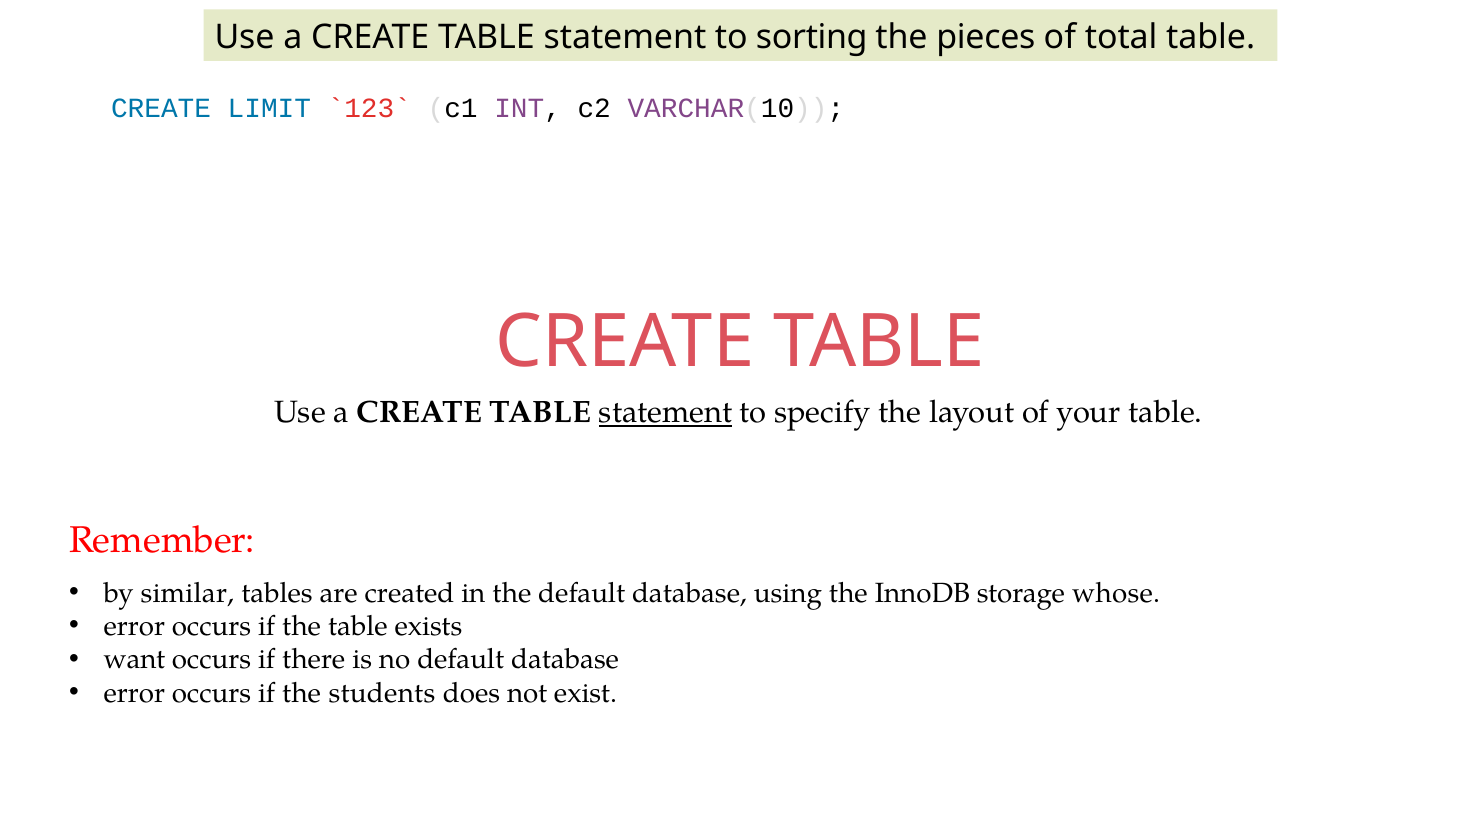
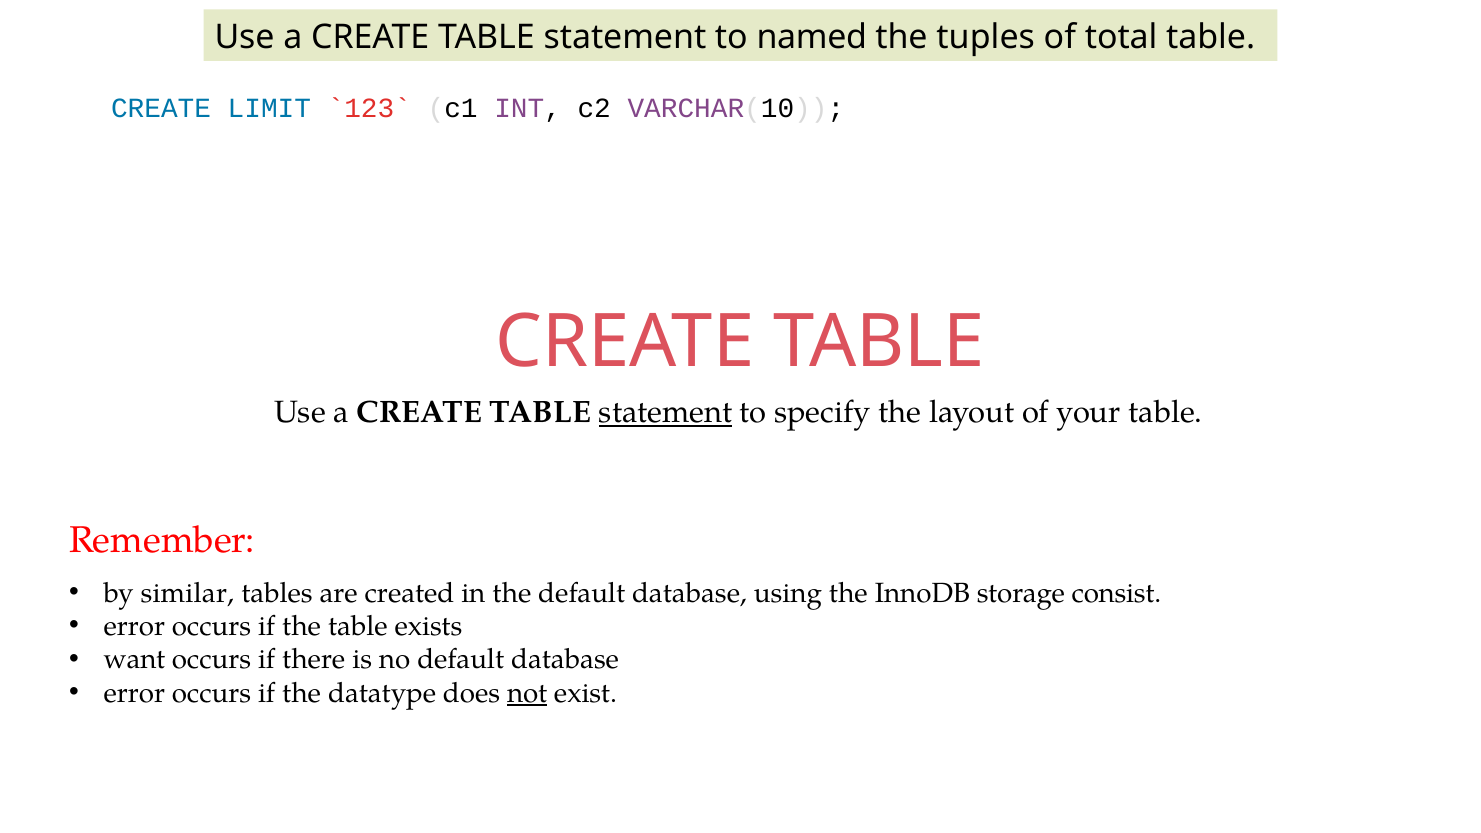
sorting: sorting -> named (812, 37)
pieces: pieces -> tuples (986, 37)
whose: whose -> consist (1116, 593)
students: students -> datatype (382, 693)
not underline: none -> present (527, 693)
